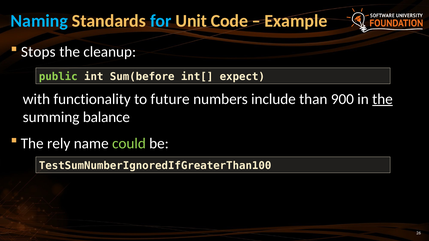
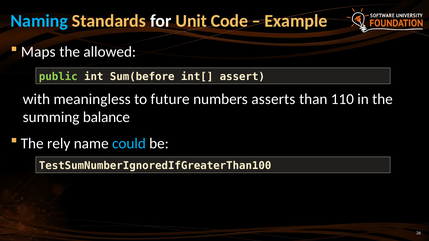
for colour: light blue -> white (161, 21)
Stops: Stops -> Maps (38, 52)
cleanup: cleanup -> allowed (110, 52)
expect: expect -> assert (242, 77)
functionality: functionality -> meaningless (92, 99)
include: include -> asserts (273, 99)
900: 900 -> 110 (342, 99)
the underline: present -> none (383, 99)
could colour: light green -> light blue (129, 144)
